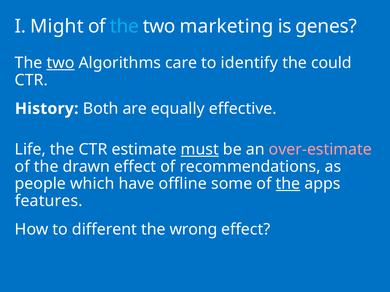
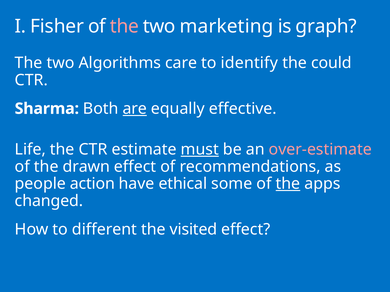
Might: Might -> Fisher (57, 26)
the colour: light blue -> pink (124, 26)
genes: genes -> graph (326, 26)
two underline: present -> none (60, 63)
History: History -> Sharma (47, 109)
are underline: none -> present (135, 109)
which: which -> action (92, 184)
offline: offline -> ethical (183, 184)
features: features -> changed (49, 201)
wrong: wrong -> visited (193, 230)
